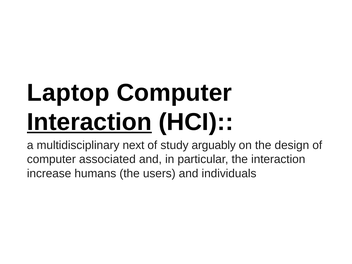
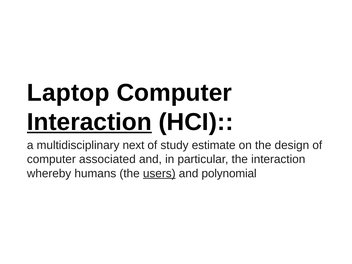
arguably: arguably -> estimate (214, 145)
increase: increase -> whereby (49, 173)
users underline: none -> present (159, 173)
individuals: individuals -> polynomial (229, 173)
